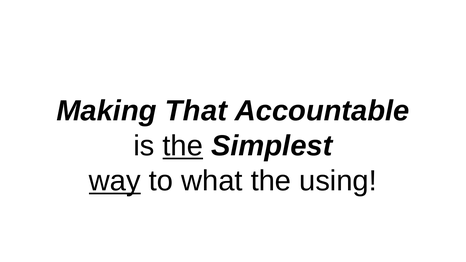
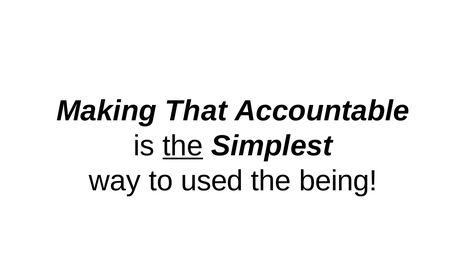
way underline: present -> none (115, 181)
what: what -> used (212, 181)
using: using -> being (338, 181)
